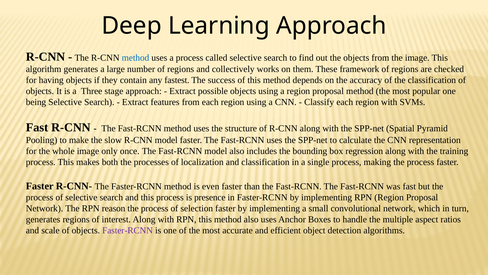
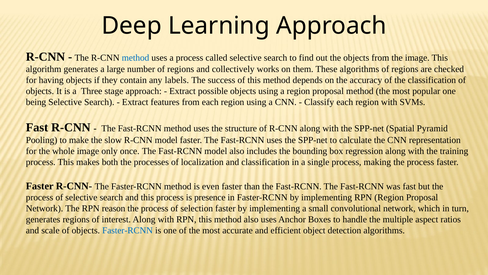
These framework: framework -> algorithms (359, 69)
fastest: fastest -> labels (177, 80)
Faster-RCNN colour: purple -> blue (128, 230)
